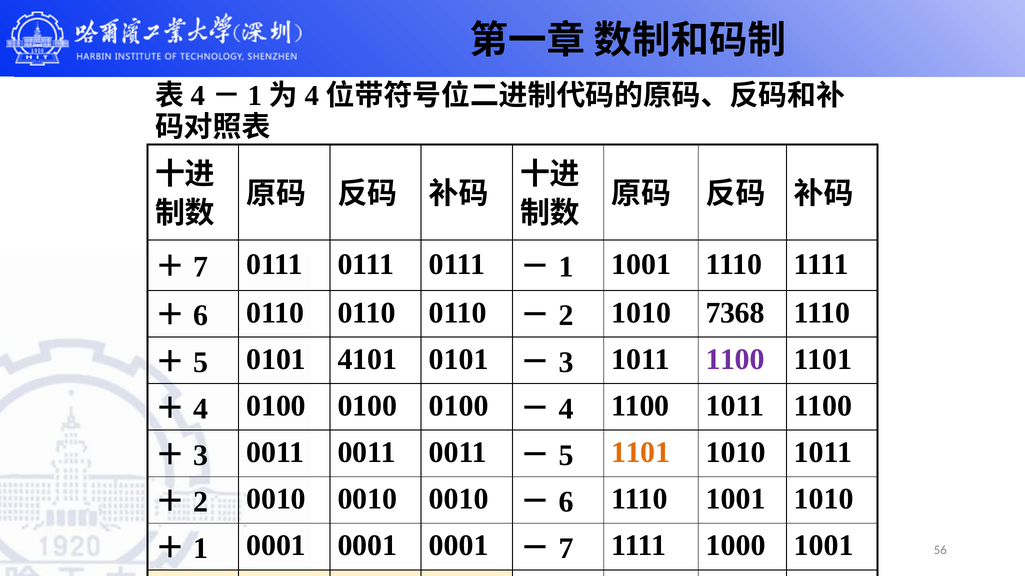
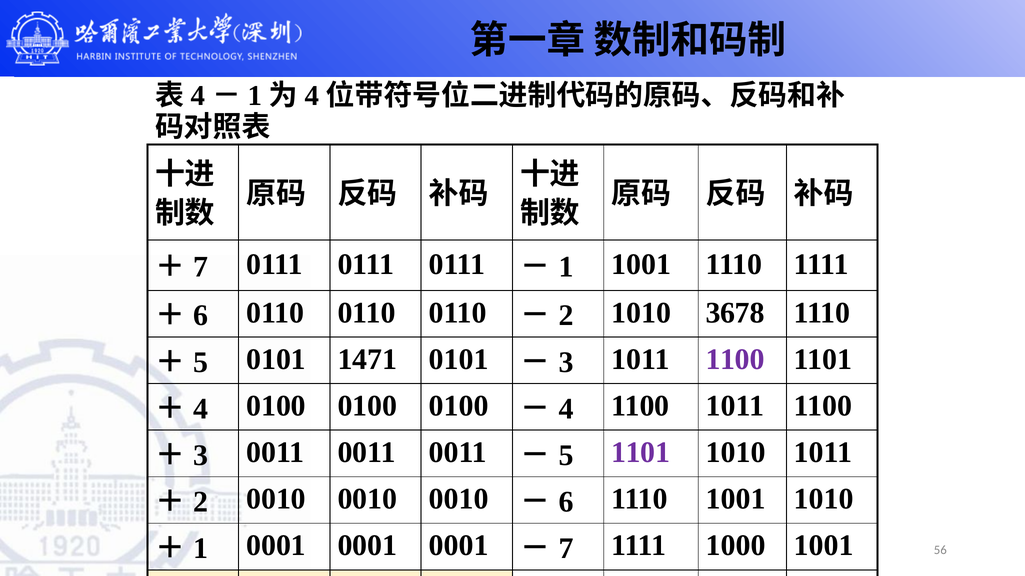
7368: 7368 -> 3678 (735, 313)
4101: 4101 -> 1471 (367, 360)
1101 colour: orange -> purple (641, 453)
